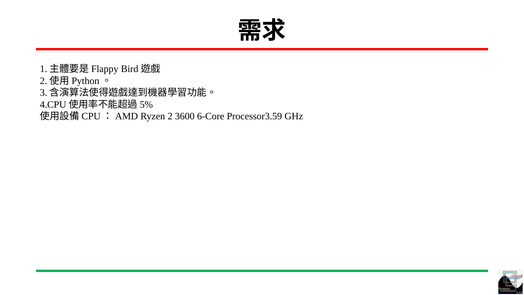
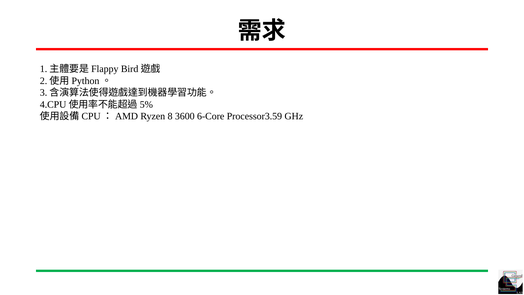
2: 2 -> 8 (170, 116)
